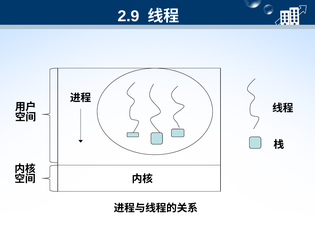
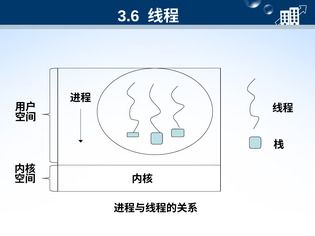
2.9: 2.9 -> 3.6 (128, 16)
